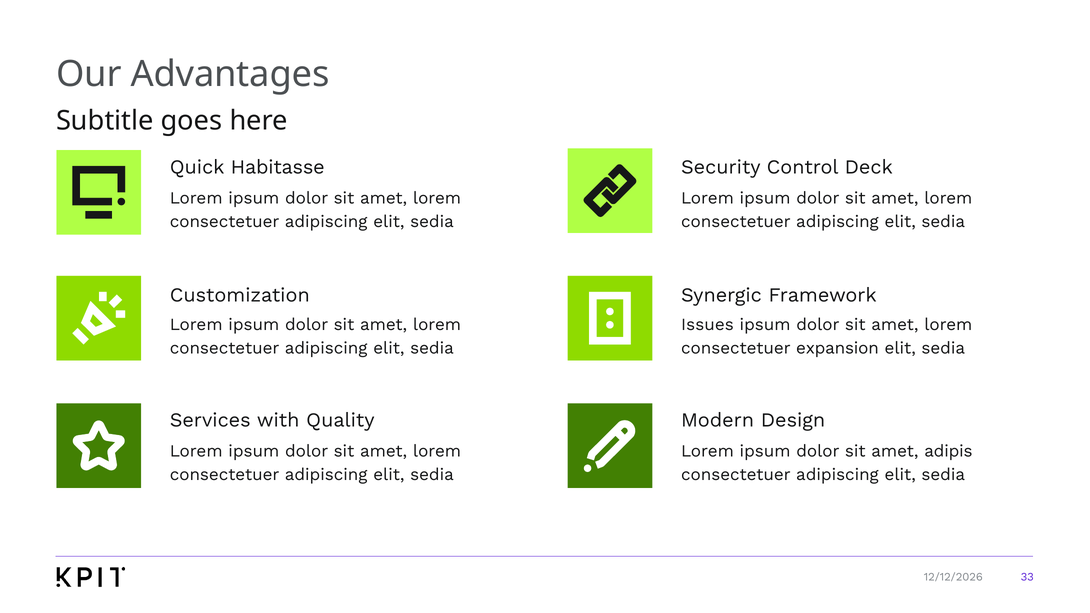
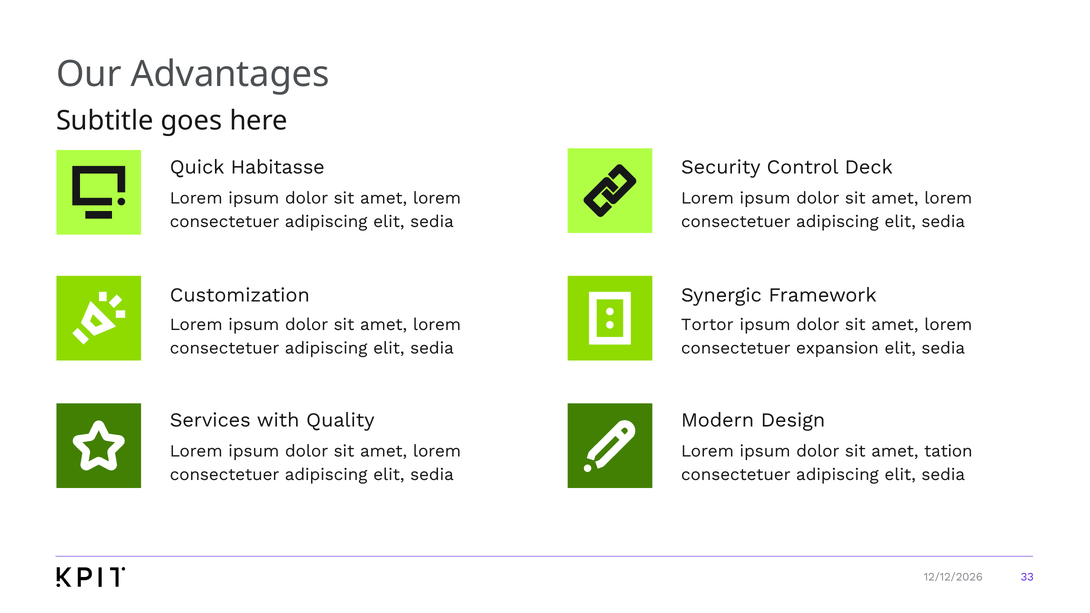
Issues: Issues -> Tortor (707, 325)
adipis: adipis -> tation (948, 451)
